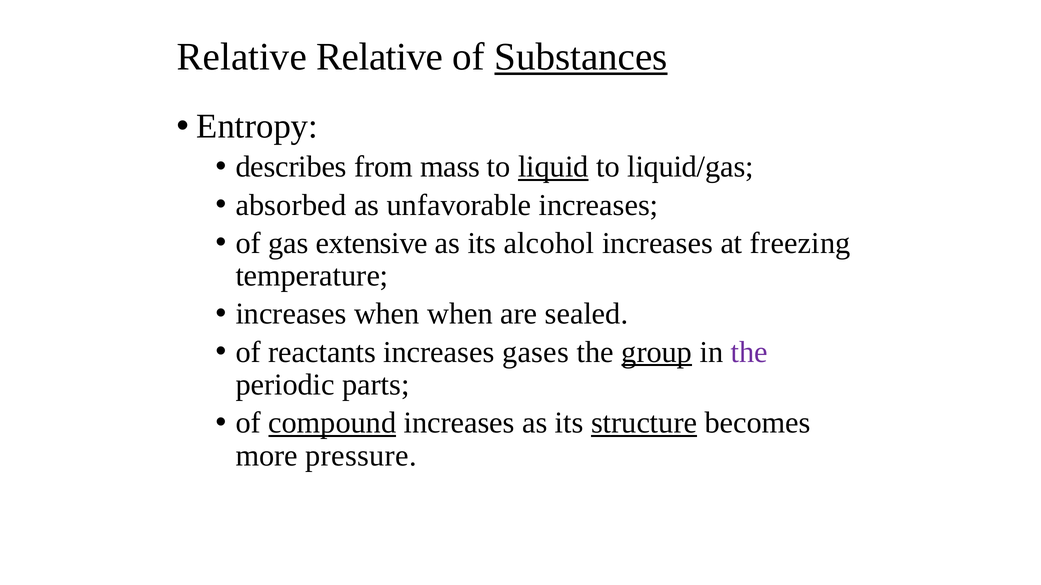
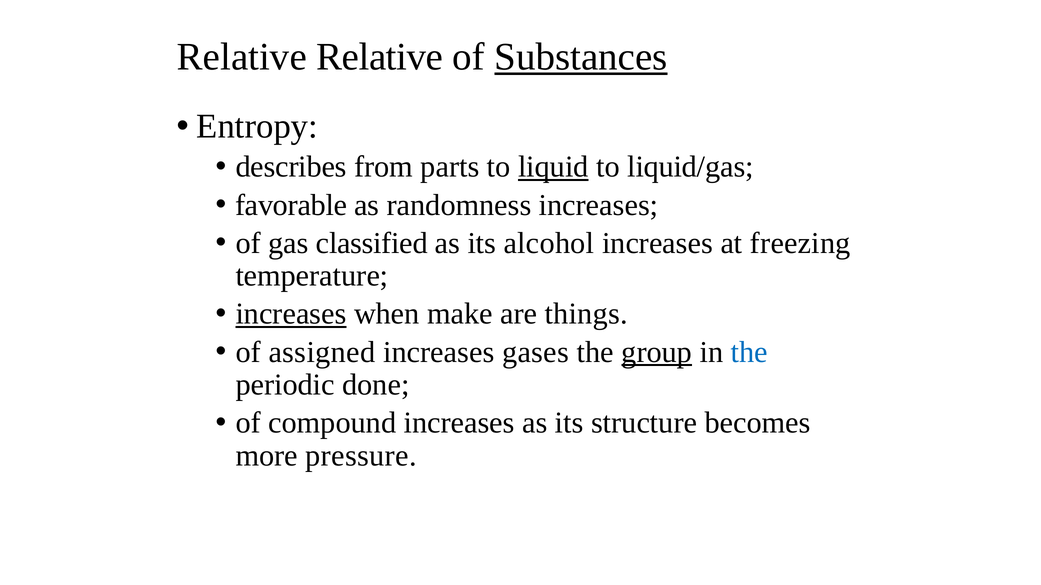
mass: mass -> parts (450, 167)
absorbed: absorbed -> favorable (291, 205)
unfavorable: unfavorable -> randomness (459, 205)
extensive: extensive -> classified (372, 243)
increases underline: none -> present (291, 314)
when when: when -> make (460, 314)
sealed: sealed -> things (586, 314)
reactants: reactants -> assigned (322, 352)
the colour: purple -> blue (749, 352)
parts: parts -> done (376, 385)
compound underline: present -> none (332, 423)
structure underline: present -> none (644, 423)
